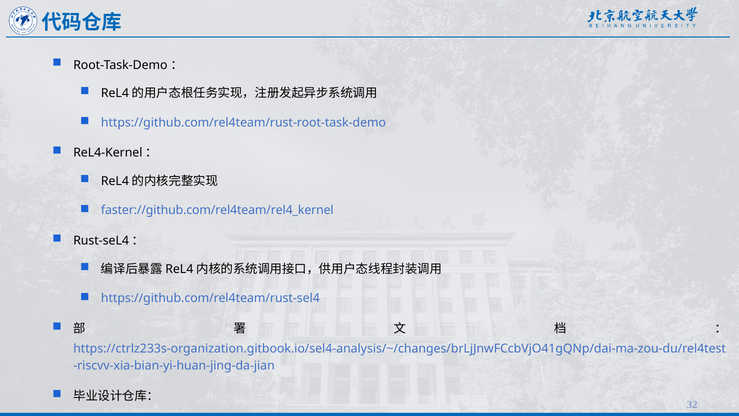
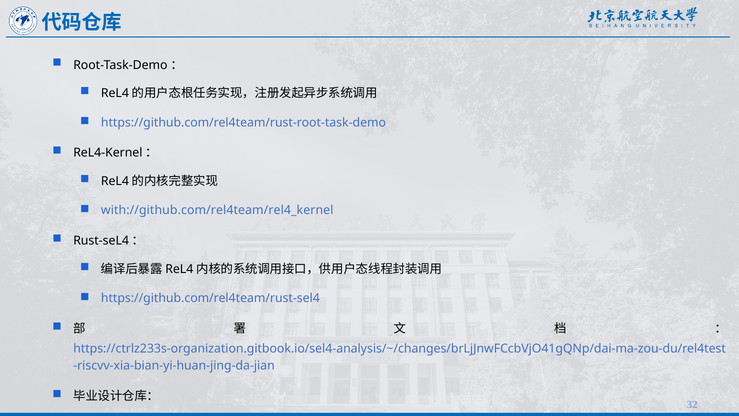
faster://github.com/rel4team/rel4_kernel: faster://github.com/rel4team/rel4_kernel -> with://github.com/rel4team/rel4_kernel (217, 210)
